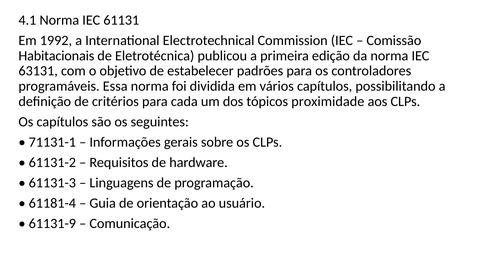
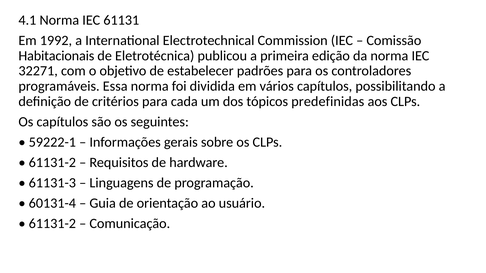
63131: 63131 -> 32271 (38, 71)
proximidade: proximidade -> predefinidas (328, 102)
71131-1: 71131-1 -> 59222-1 (52, 142)
61181-4: 61181-4 -> 60131-4 (52, 203)
61131-9: 61131-9 -> 61131-2 (52, 224)
